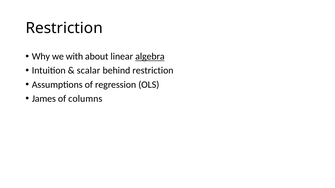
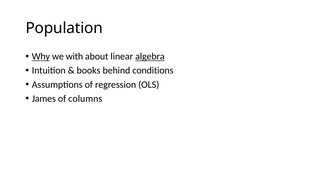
Restriction: Restriction -> Population (64, 28)
Why underline: none -> present (41, 57)
scalar: scalar -> books (89, 71)
behind restriction: restriction -> conditions (153, 71)
